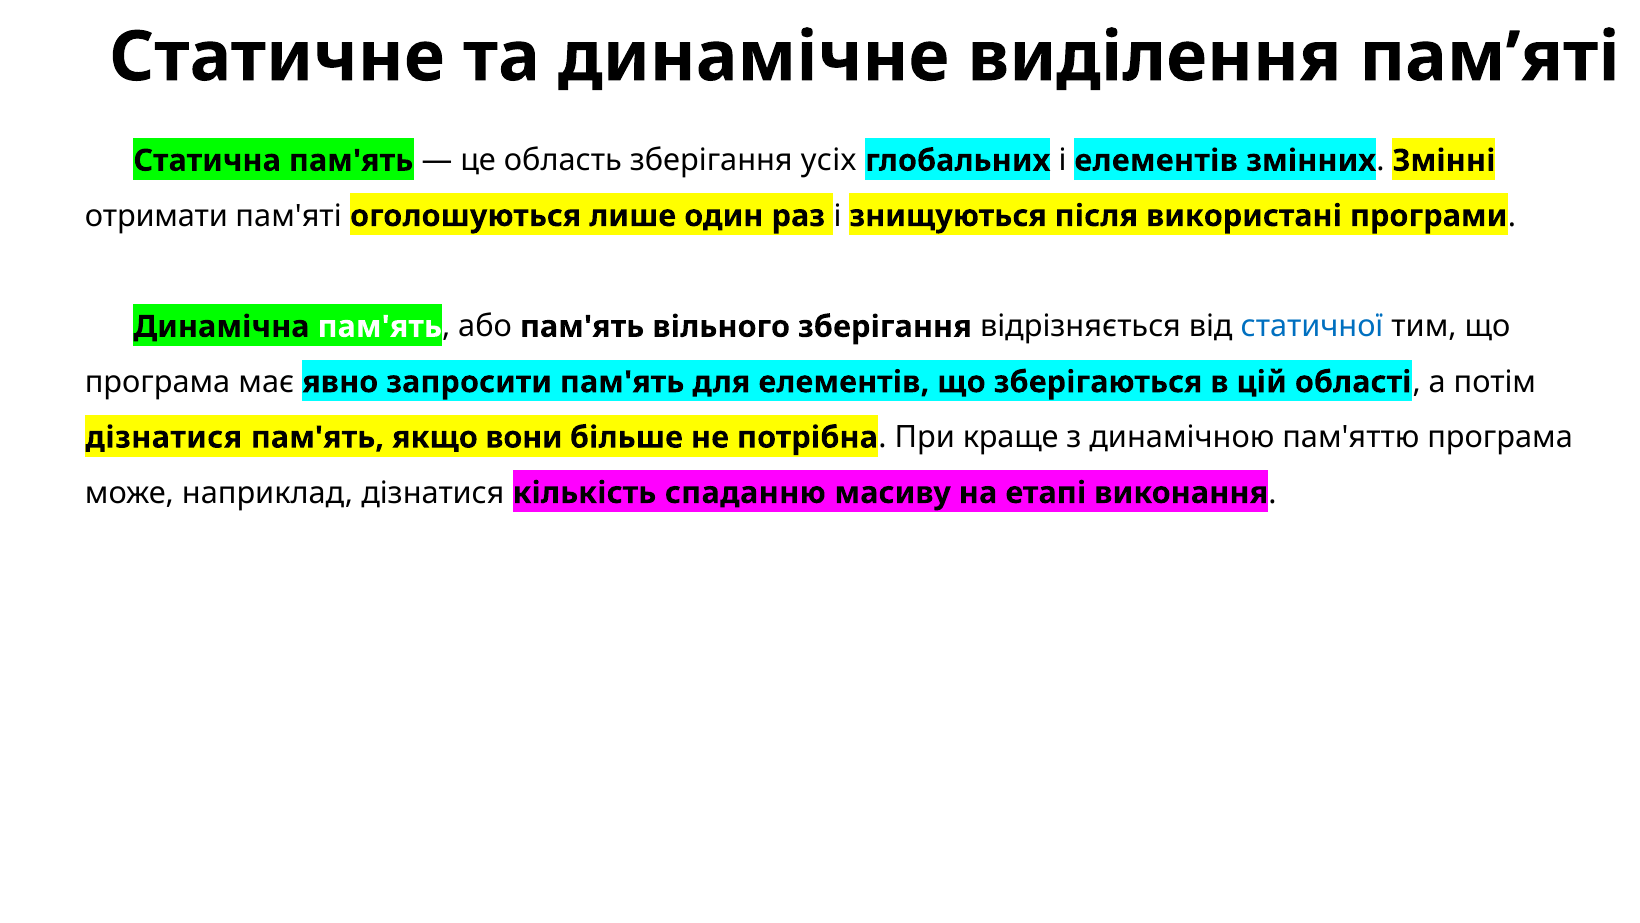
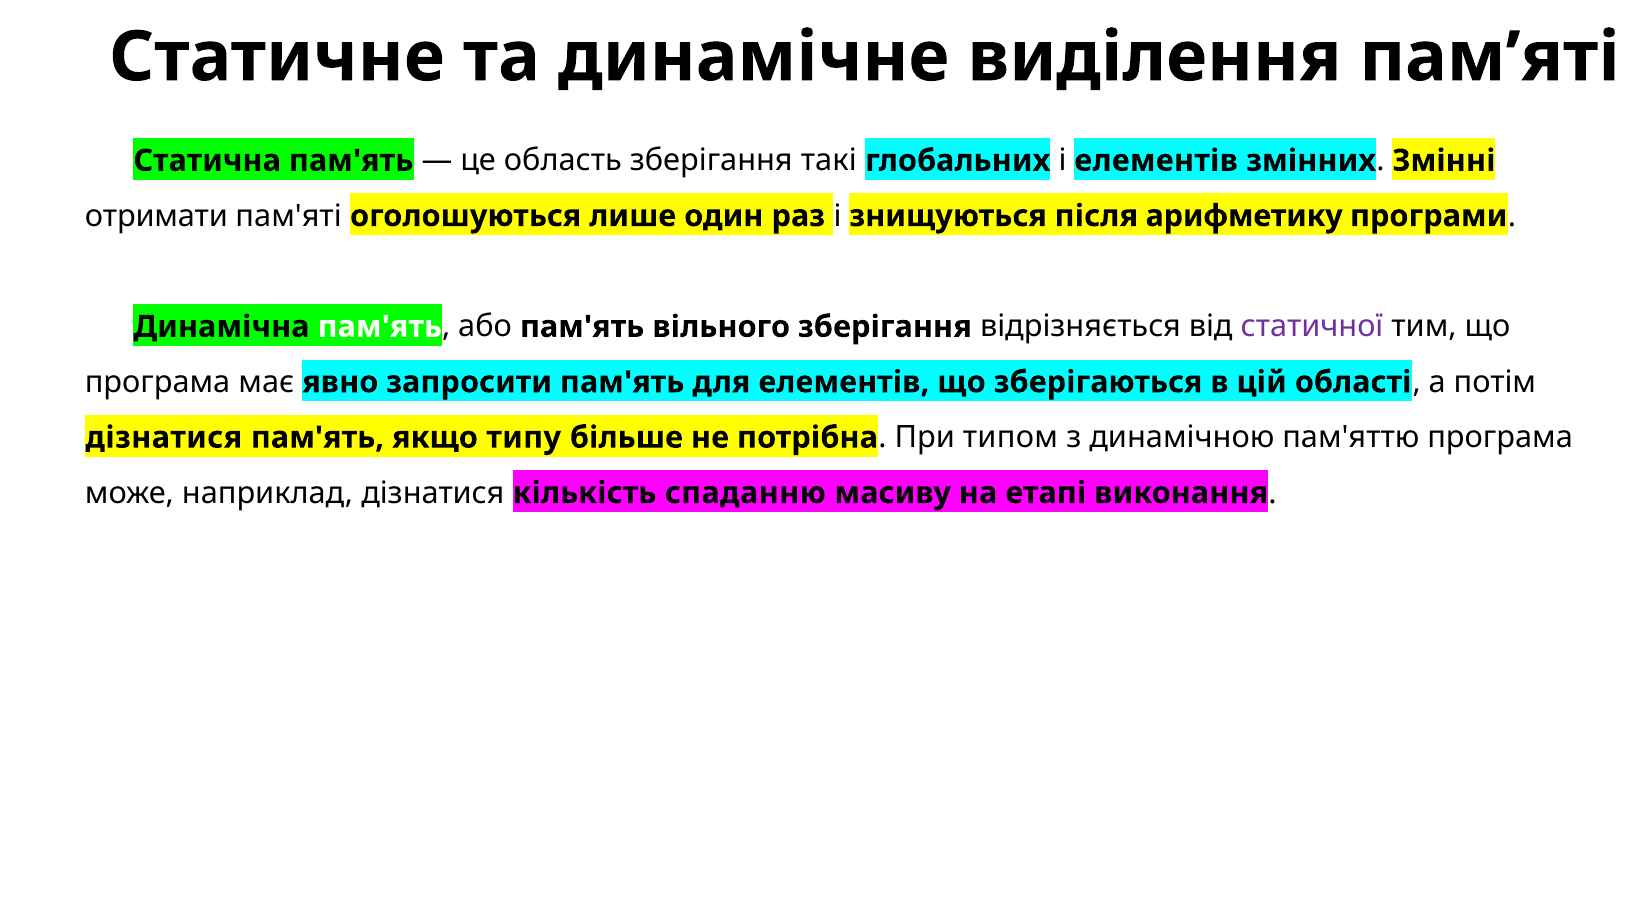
усіх: усіх -> такі (829, 161)
використані: використані -> арифметику (1244, 216)
статичної colour: blue -> purple (1312, 327)
вони: вони -> типу (524, 437)
краще: краще -> типом (1010, 437)
